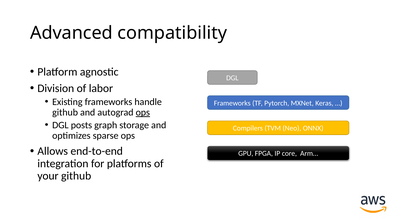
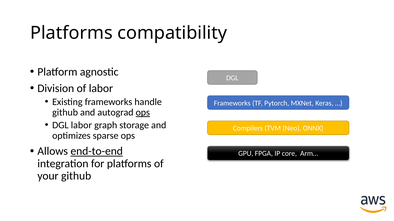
Advanced: Advanced -> Platforms (71, 33)
DGL posts: posts -> labor (81, 125)
end-to-end underline: none -> present (97, 152)
